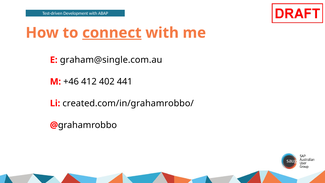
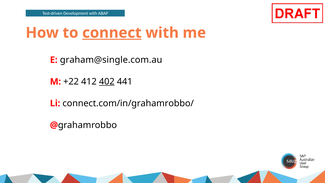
+46: +46 -> +22 (71, 82)
402 underline: none -> present (107, 82)
created.com/in/grahamrobbo/: created.com/in/grahamrobbo/ -> connect.com/in/grahamrobbo/ (128, 103)
